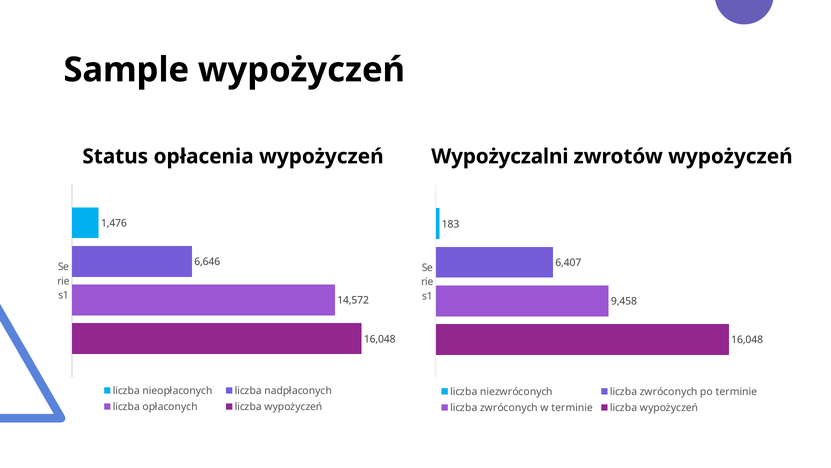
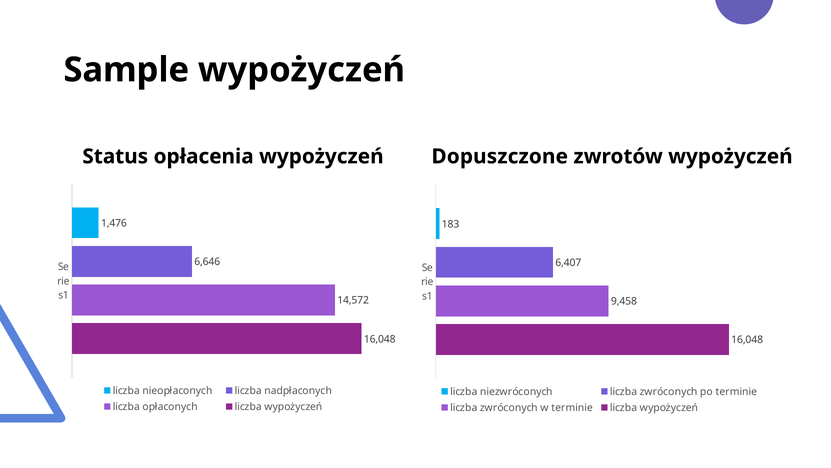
Wypożyczalni: Wypożyczalni -> Dopuszczone (500, 156)
